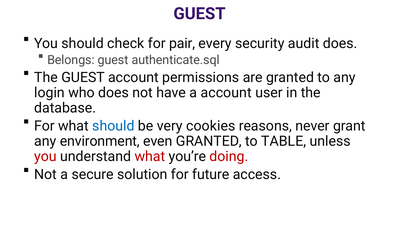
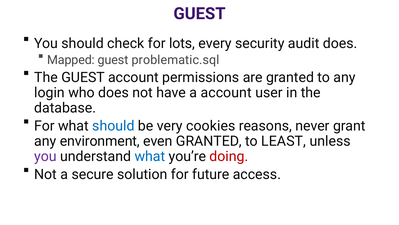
pair: pair -> lots (182, 43)
Belongs: Belongs -> Mapped (71, 60)
authenticate.sql: authenticate.sql -> problematic.sql (175, 60)
TABLE: TABLE -> LEAST (284, 141)
you colour: red -> purple (45, 156)
what colour: red -> blue (150, 156)
